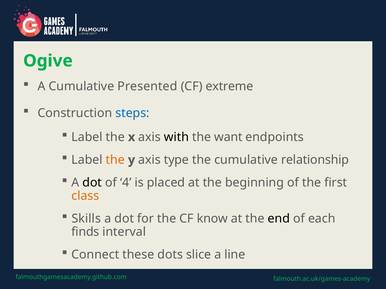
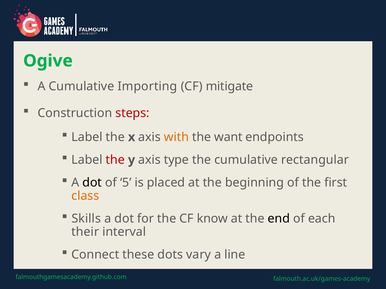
Presented: Presented -> Importing (147, 86)
extreme: extreme -> mitigate (229, 86)
steps colour: blue -> red (132, 113)
with colour: black -> orange (176, 137)
the colour: orange -> red (115, 160)
relationship: relationship -> rectangular (315, 160)
4: 4 -> 5 (126, 183)
finds: finds -> their (85, 232)
slice: slice -> vary (199, 255)
